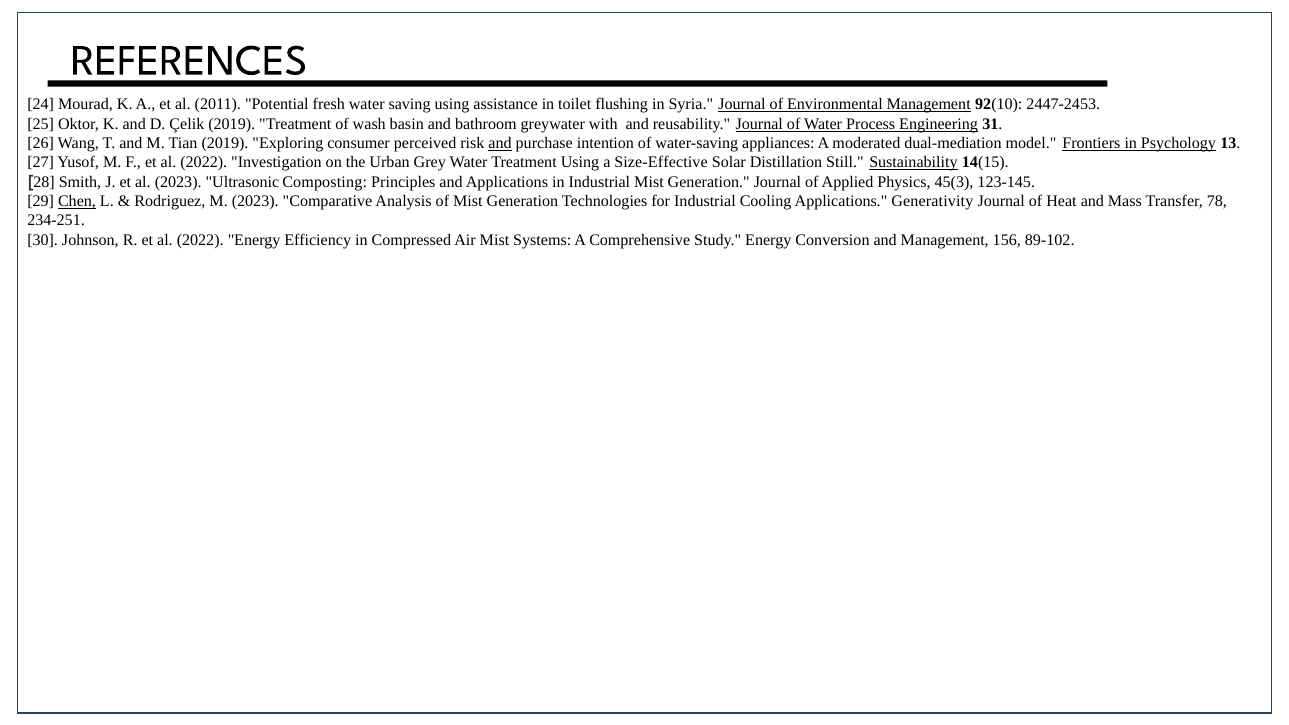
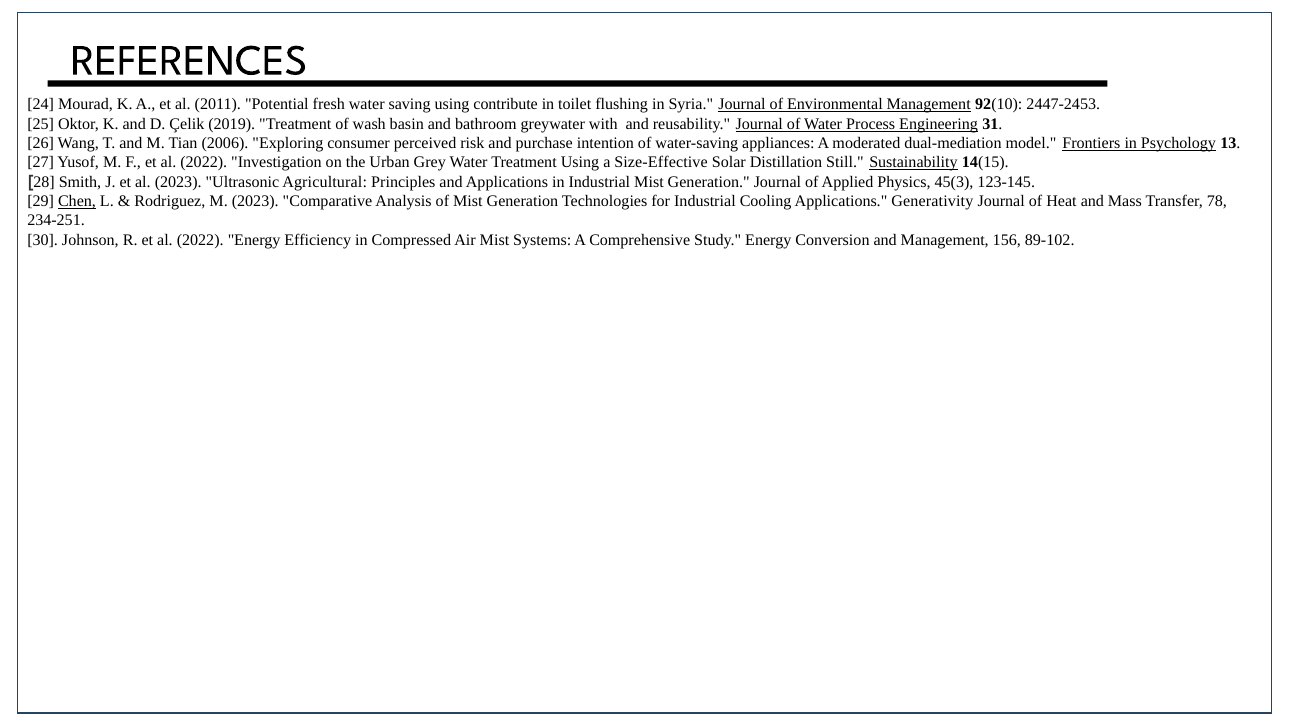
assistance: assistance -> contribute (506, 105)
Tian 2019: 2019 -> 2006 (225, 143)
and underline: present -> none (500, 143)
Composting: Composting -> Agricultural (325, 182)
